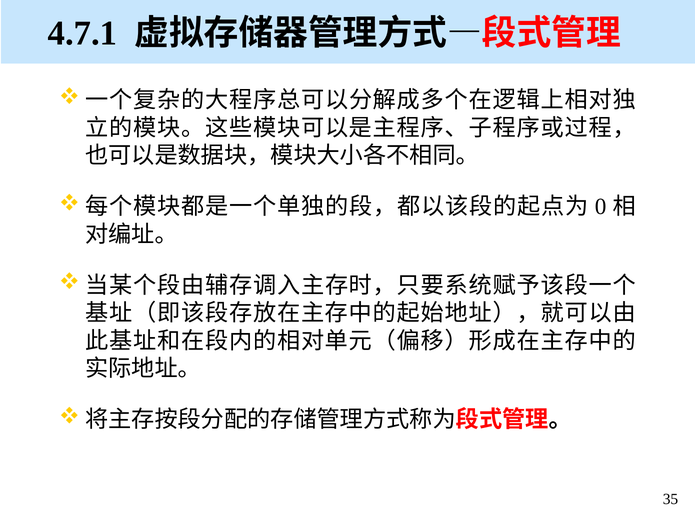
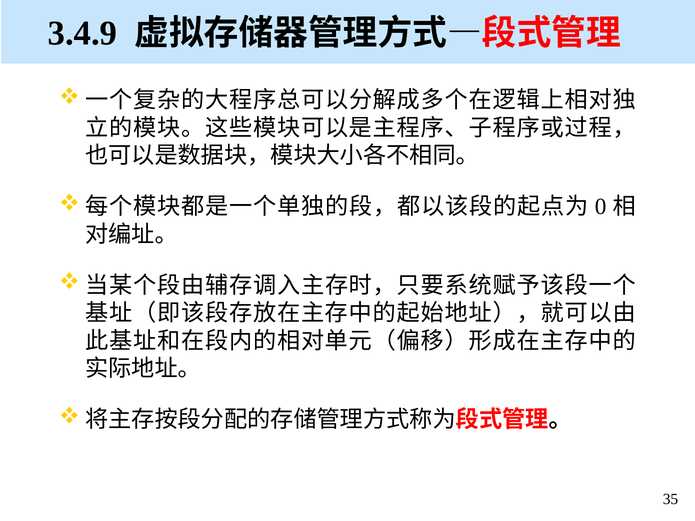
4.7.1: 4.7.1 -> 3.4.9 (83, 33)
